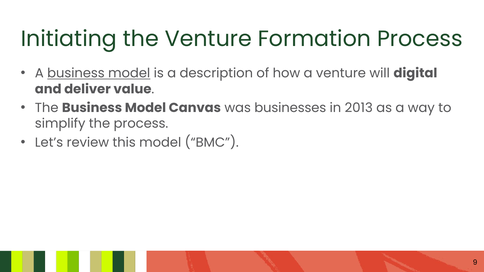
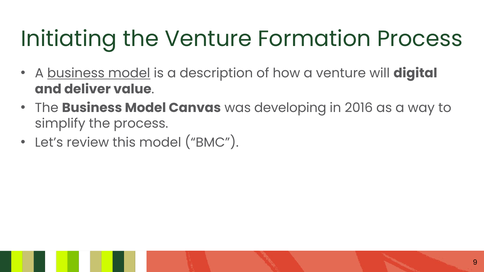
businesses: businesses -> developing (290, 108)
2013: 2013 -> 2016 (359, 108)
